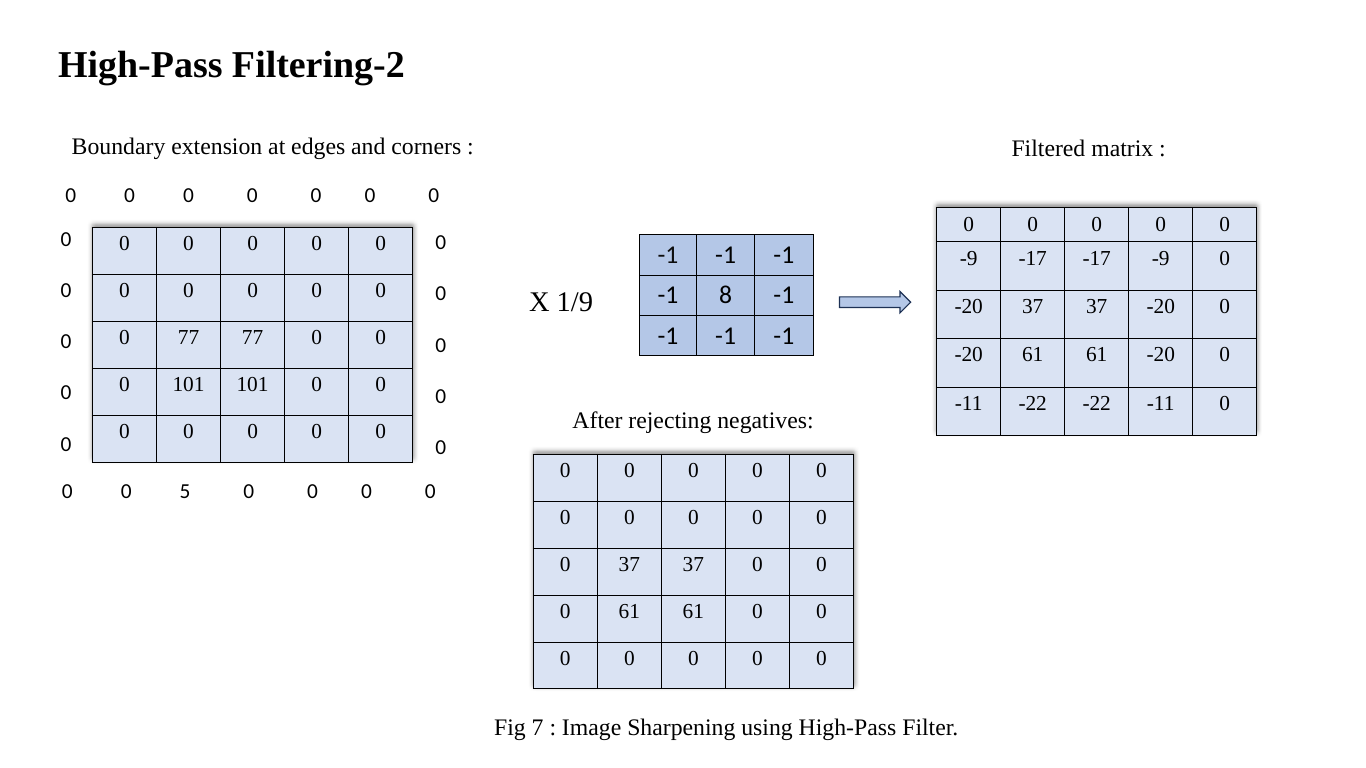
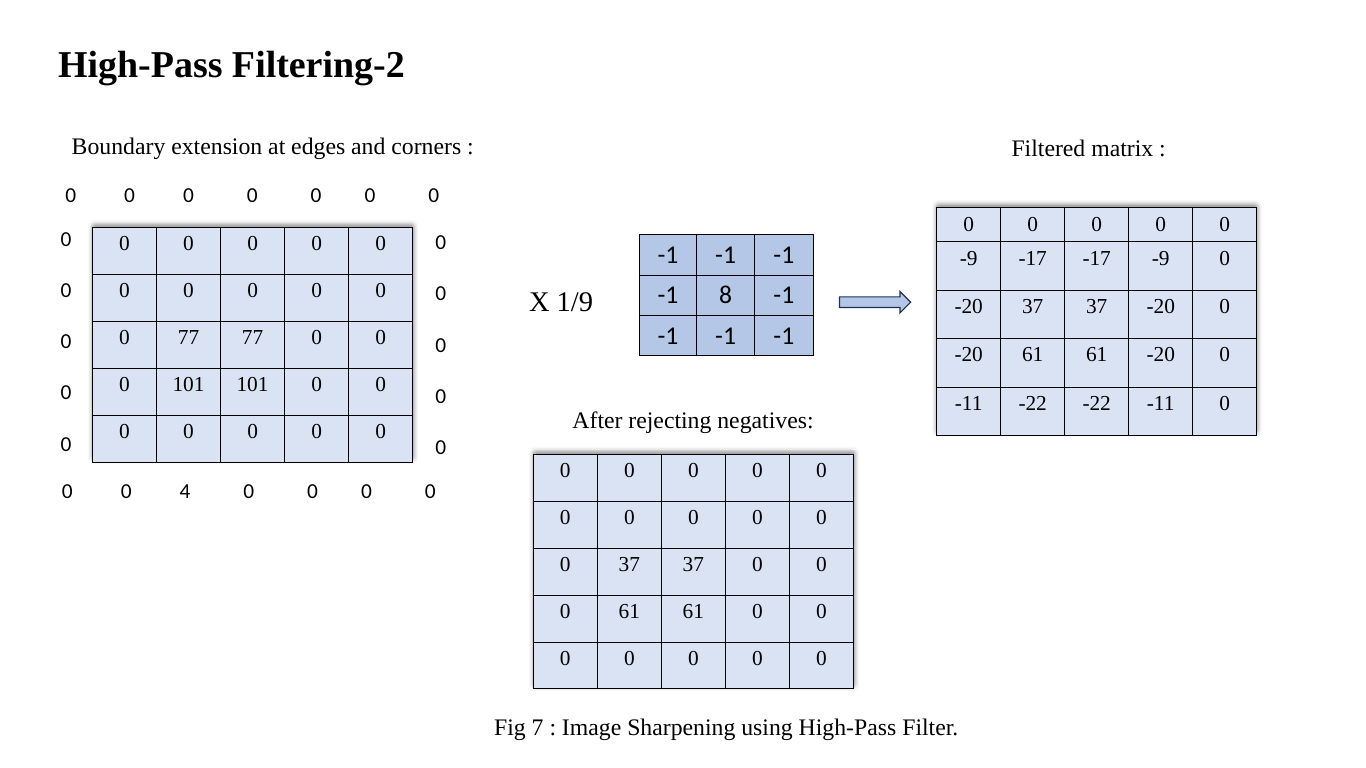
5: 5 -> 4 (185, 492)
